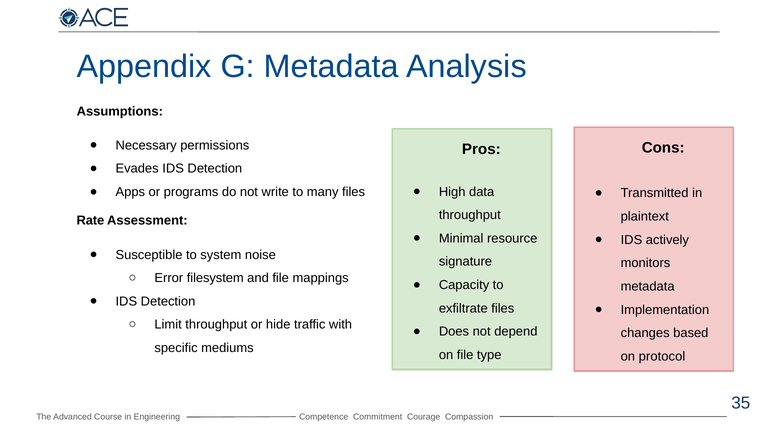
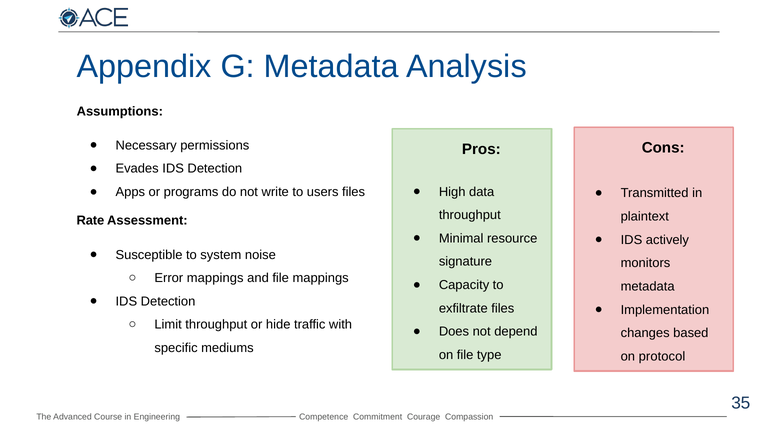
many: many -> users (323, 192)
Error filesystem: filesystem -> mappings (215, 278)
